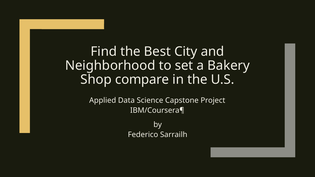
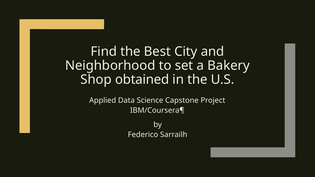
compare: compare -> obtained (142, 80)
